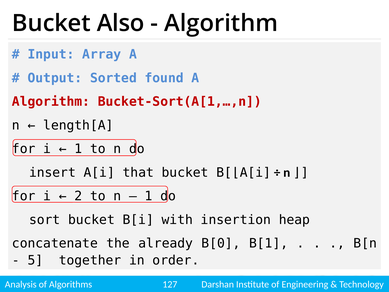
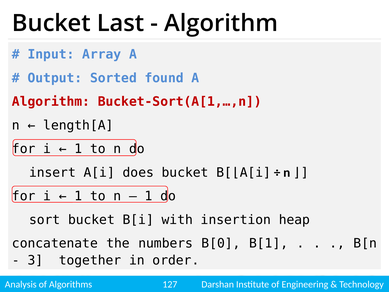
Also: Also -> Last (121, 23)
that: that -> does (138, 172)
2: 2 -> 1 (78, 196)
already: already -> numbers (166, 243)
5: 5 -> 3 (35, 260)
